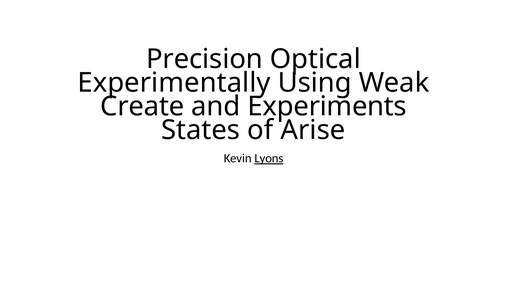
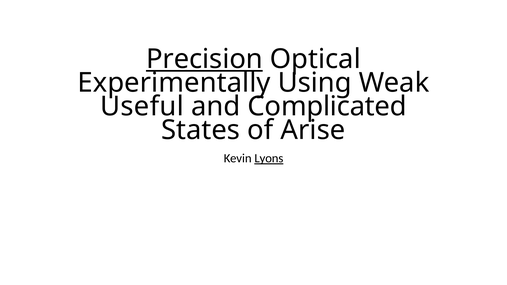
Precision underline: none -> present (204, 59)
Create: Create -> Useful (142, 107)
Experiments: Experiments -> Complicated (327, 107)
